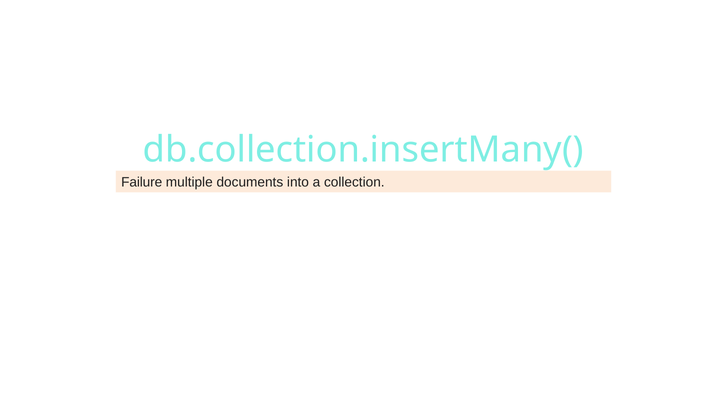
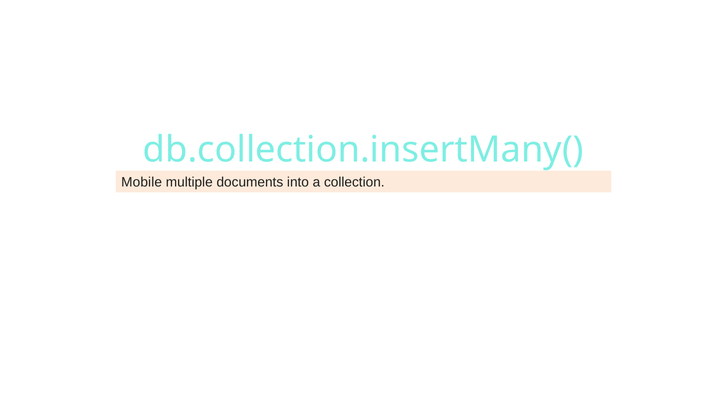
Failure: Failure -> Mobile (142, 182)
